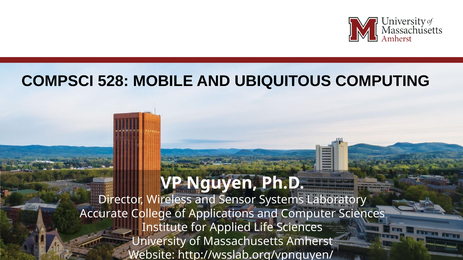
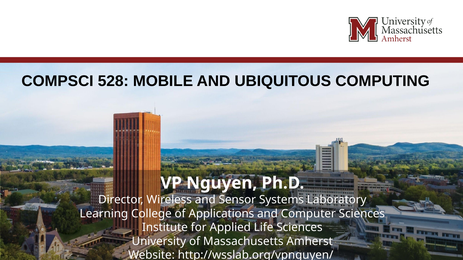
Accurate: Accurate -> Learning (104, 214)
